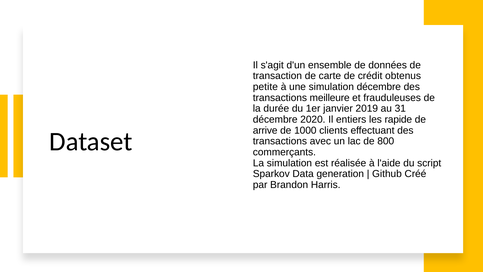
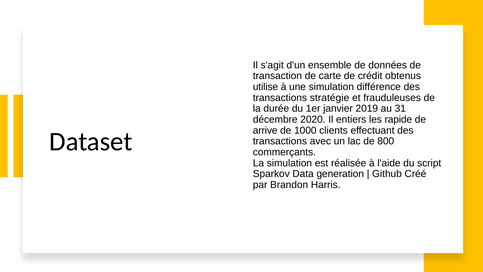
petite: petite -> utilise (265, 87)
simulation décembre: décembre -> différence (379, 87)
meilleure: meilleure -> stratégie (330, 98)
